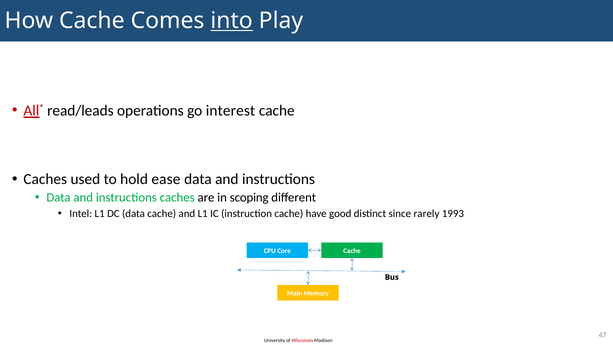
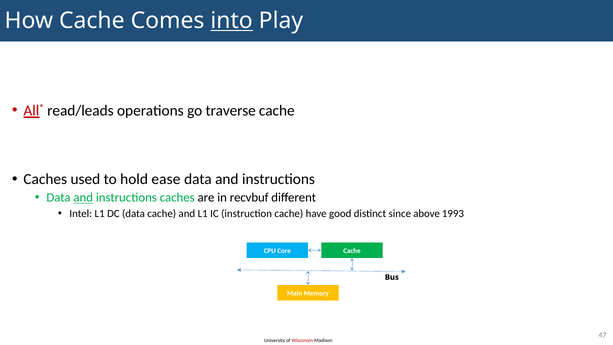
interest: interest -> traverse (231, 110)
and underline: none -> present (83, 198)
scoping: scoping -> recvbuf (249, 198)
rarely: rarely -> above (427, 214)
